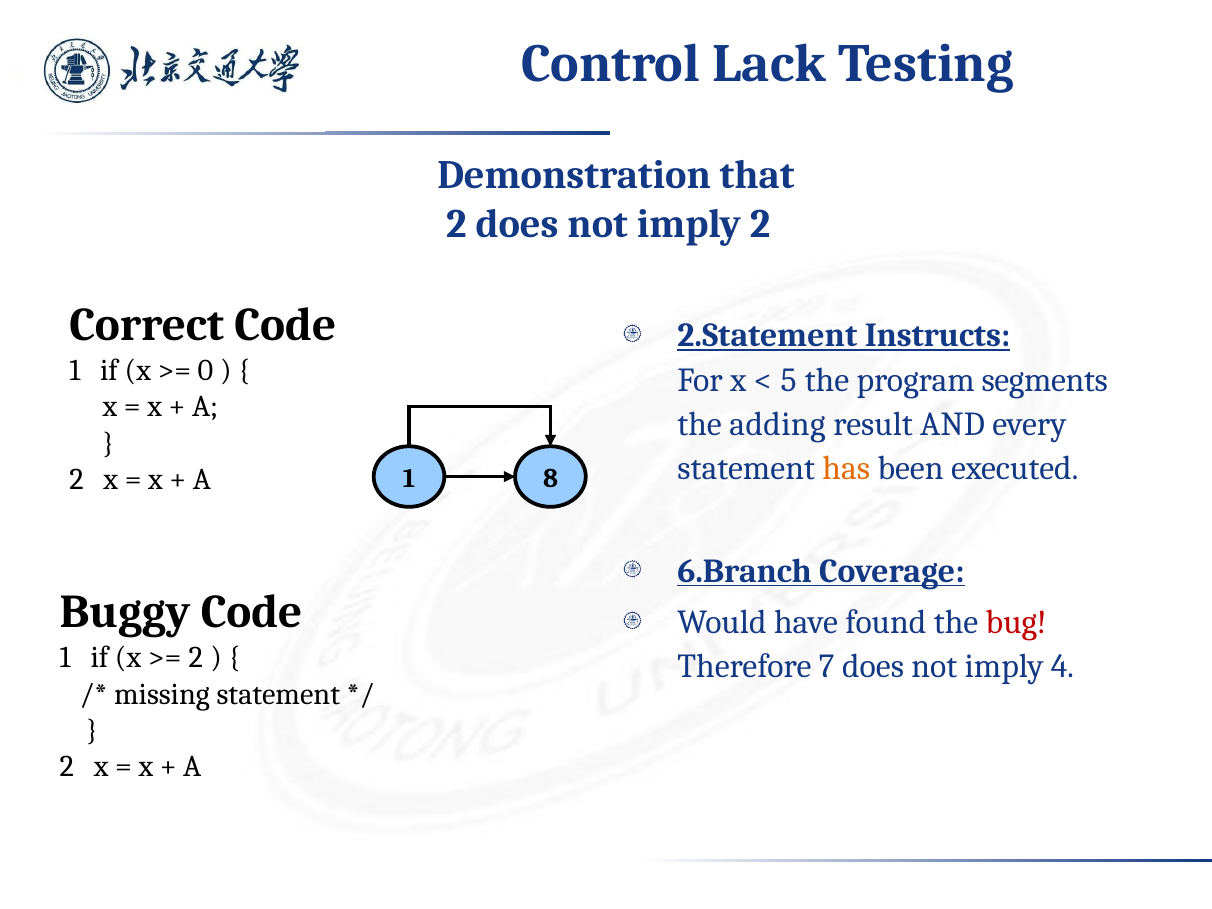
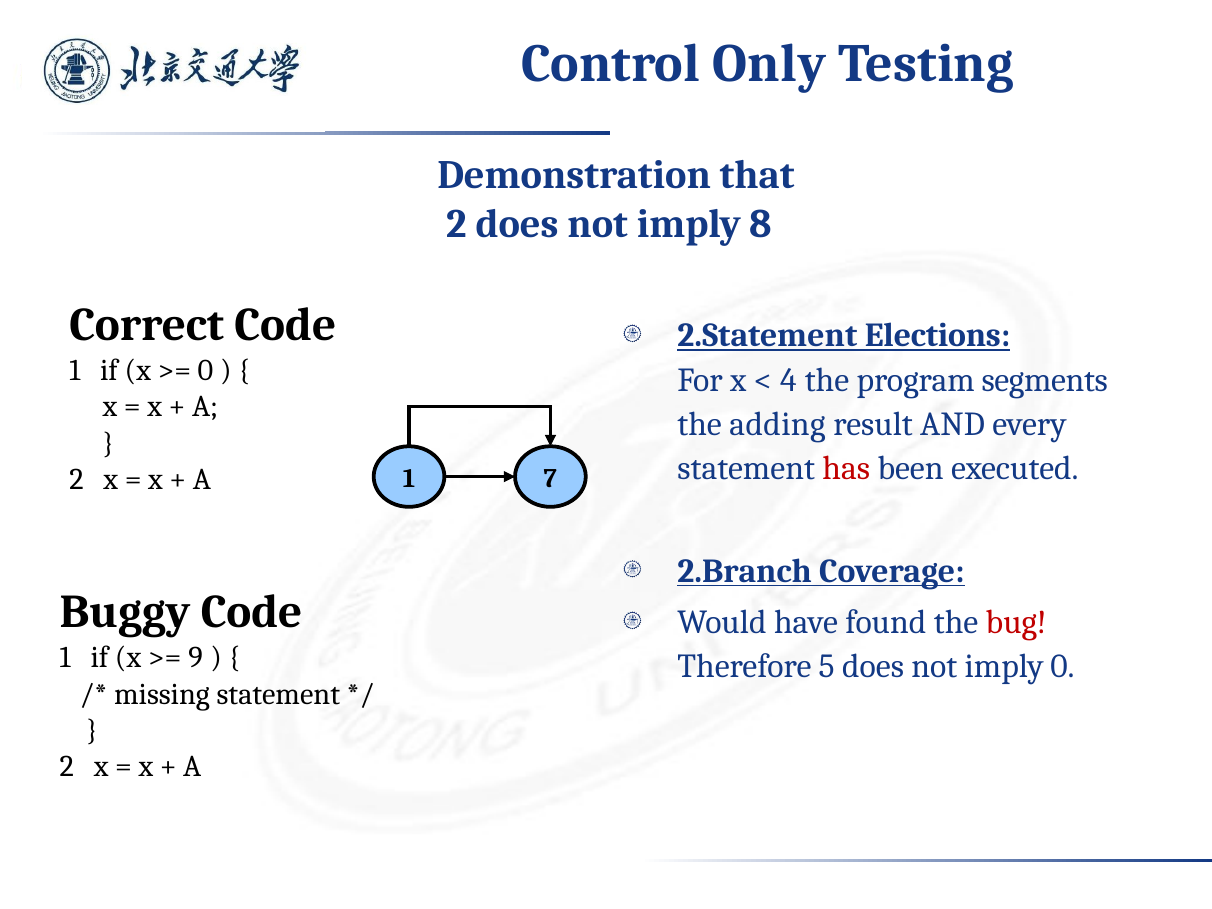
Lack: Lack -> Only (769, 63)
imply 2: 2 -> 8 (760, 224)
Instructs: Instructs -> Elections (938, 336)
5: 5 -> 4 (789, 380)
has colour: orange -> red (846, 469)
8: 8 -> 7 (550, 478)
6.Branch: 6.Branch -> 2.Branch (745, 571)
2: 2 -> 9 (196, 658)
7: 7 -> 5 (827, 667)
imply 4: 4 -> 0 (1062, 667)
